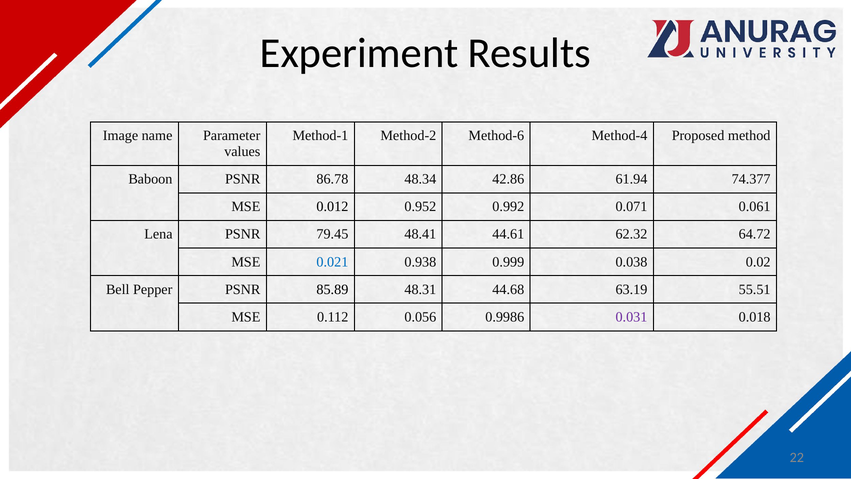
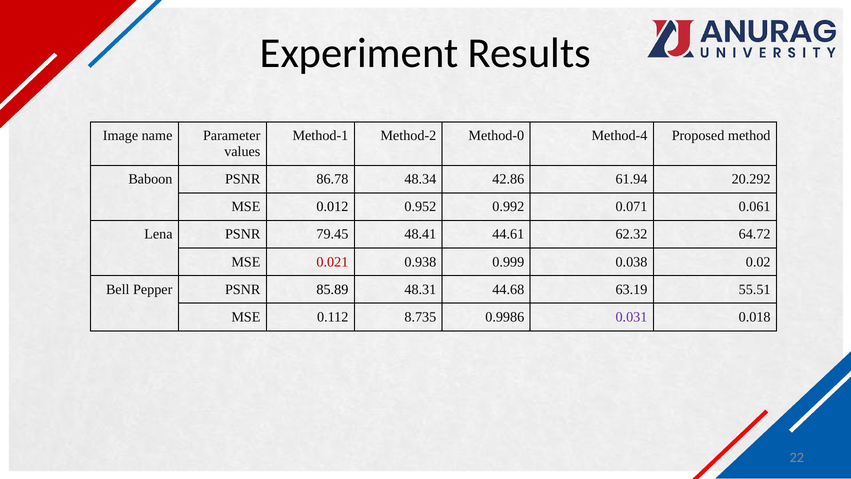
Method-6: Method-6 -> Method-0 (496, 136)
74.377: 74.377 -> 20.292 (751, 179)
0.021 colour: blue -> red (332, 262)
0.056: 0.056 -> 8.735 (420, 317)
